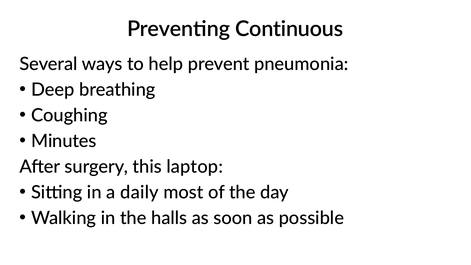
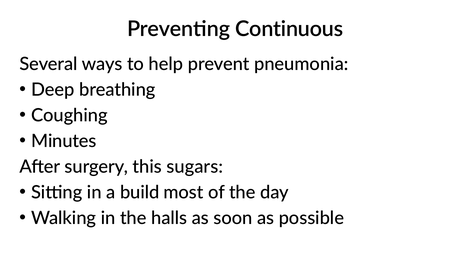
laptop: laptop -> sugars (195, 167)
daily: daily -> build (140, 192)
